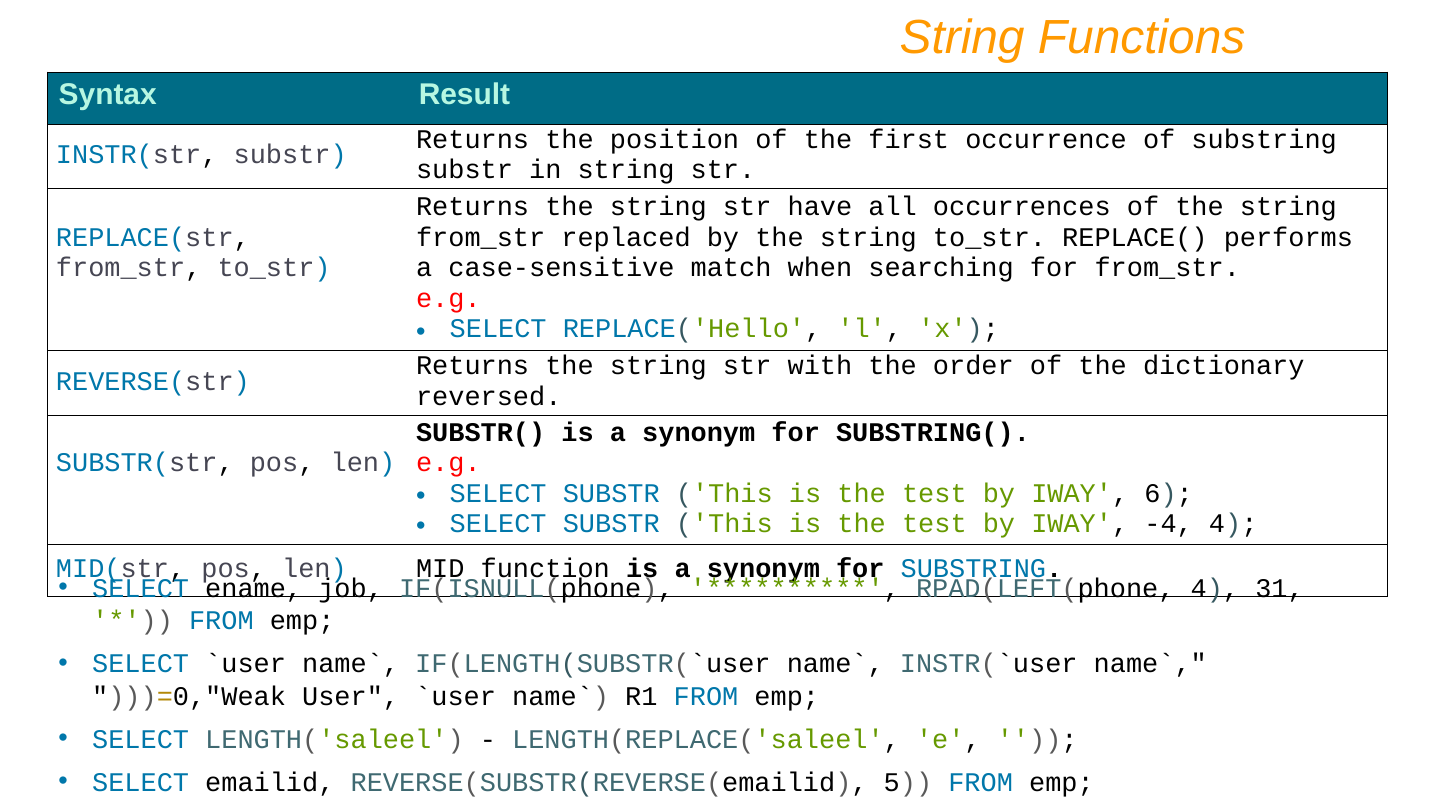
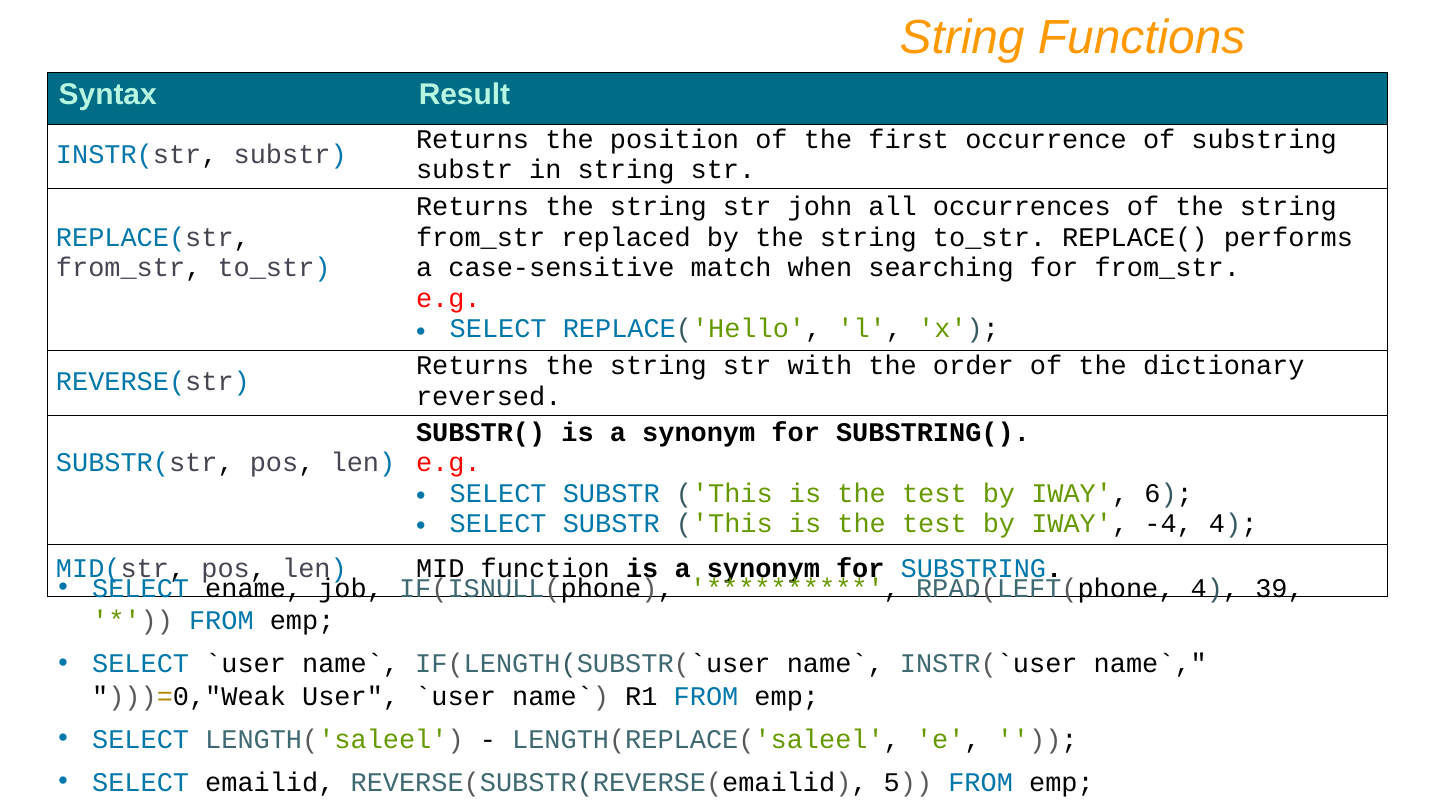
have: have -> john (820, 207)
31: 31 -> 39 (1280, 588)
